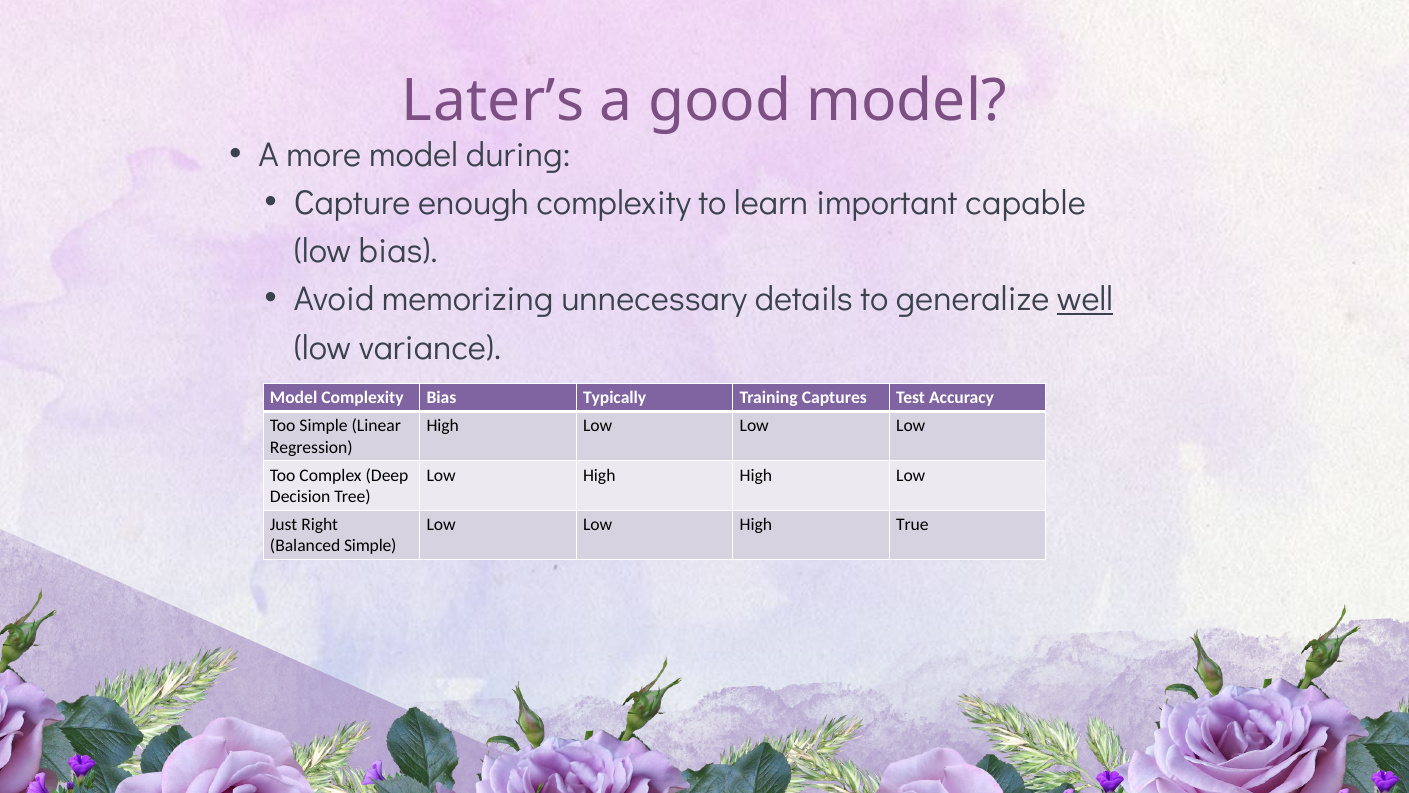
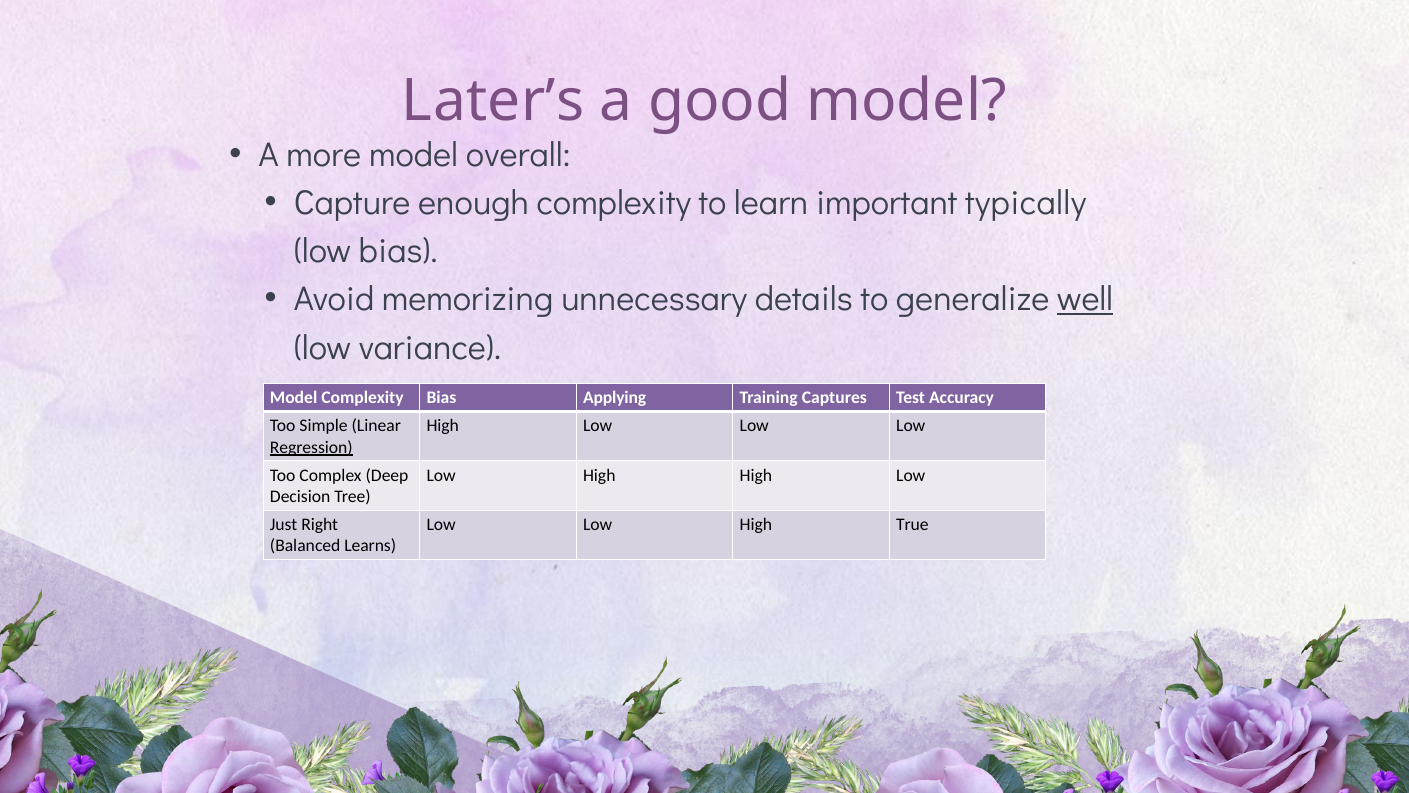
during: during -> overall (518, 155)
capable: capable -> typically (1026, 203)
Typically: Typically -> Applying (615, 397)
Regression underline: none -> present (311, 447)
Balanced Simple: Simple -> Learns (370, 546)
